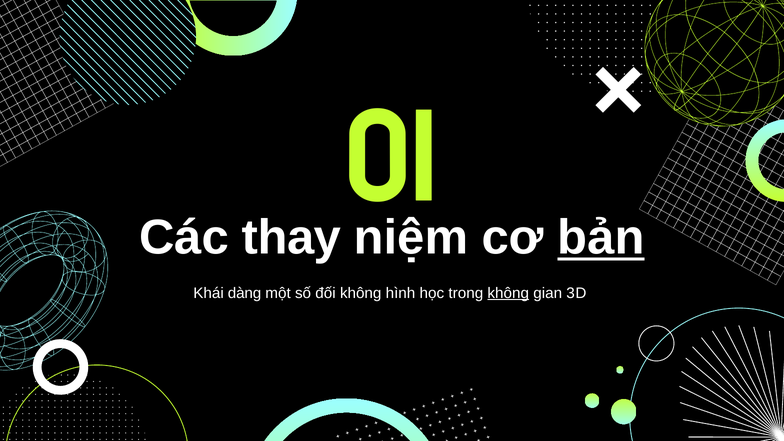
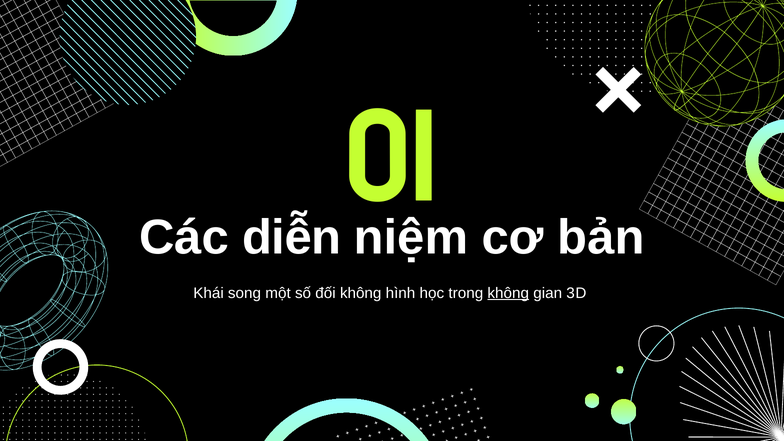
thay: thay -> diễn (292, 238)
bản underline: present -> none (601, 238)
dàng: dàng -> song (244, 293)
